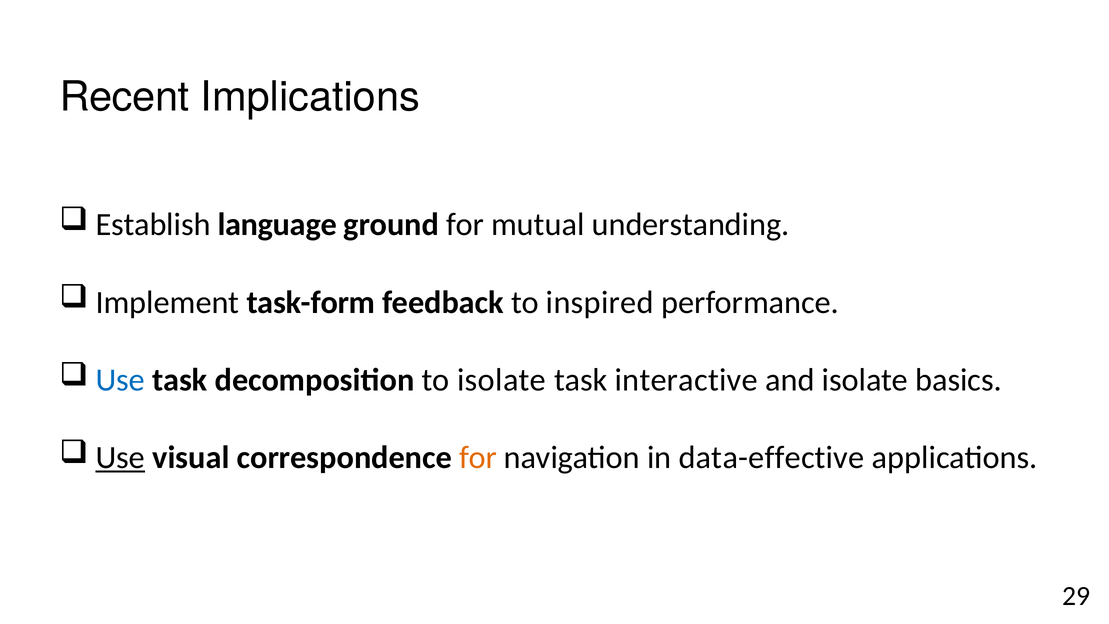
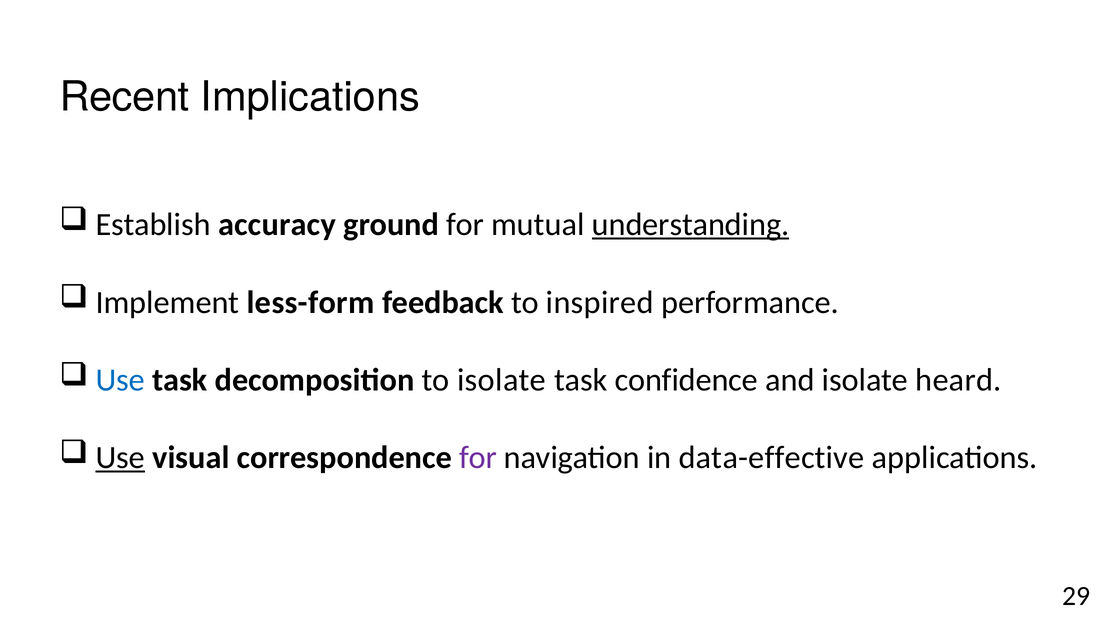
language: language -> accuracy (277, 225)
understanding underline: none -> present (691, 225)
task-form: task-form -> less-form (311, 302)
interactive: interactive -> confidence (686, 380)
basics: basics -> heard (958, 380)
for colour: orange -> purple (478, 458)
